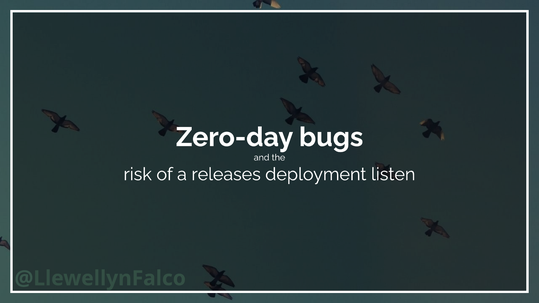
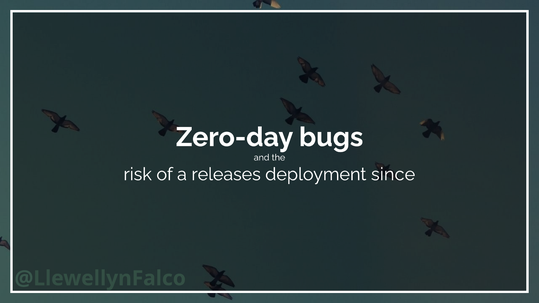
listen: listen -> since (393, 174)
